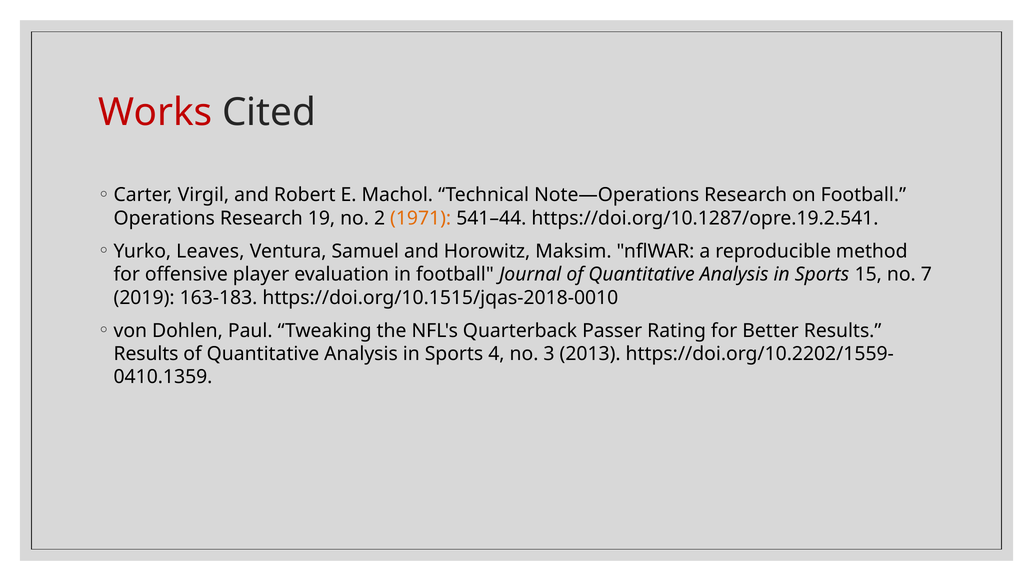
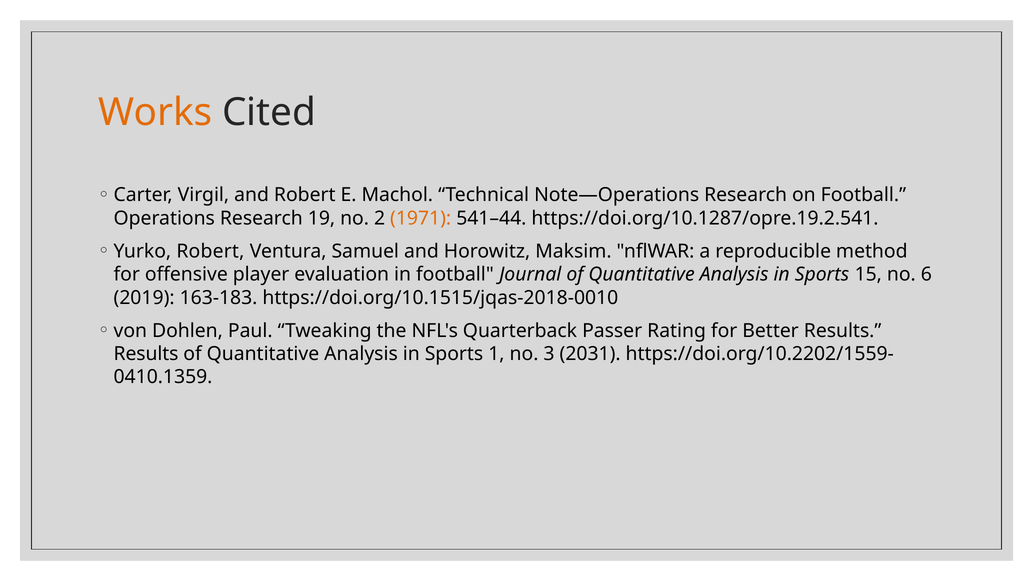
Works colour: red -> orange (155, 112)
Yurko Leaves: Leaves -> Robert (210, 251)
7: 7 -> 6 (926, 274)
4: 4 -> 1 (496, 354)
2013: 2013 -> 2031 (590, 354)
